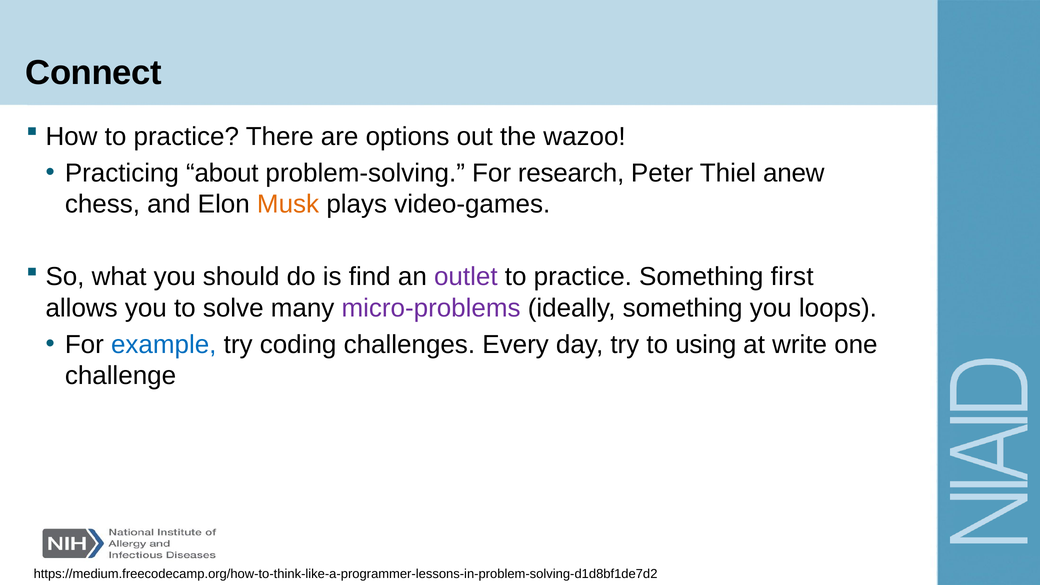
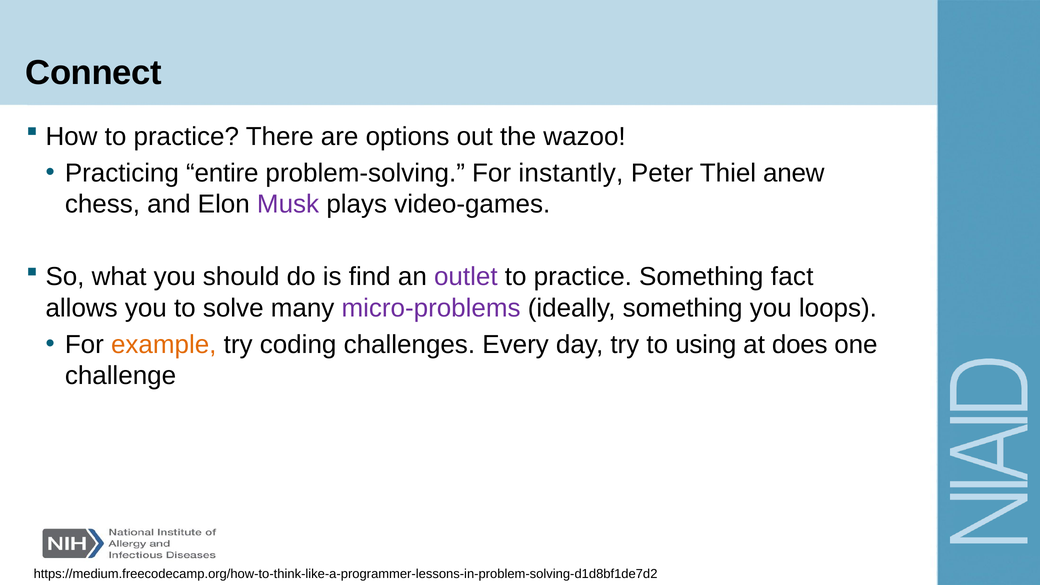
about: about -> entire (222, 173)
research: research -> instantly (571, 173)
Musk colour: orange -> purple (288, 204)
first: first -> fact (792, 277)
example colour: blue -> orange (164, 345)
write: write -> does (800, 345)
